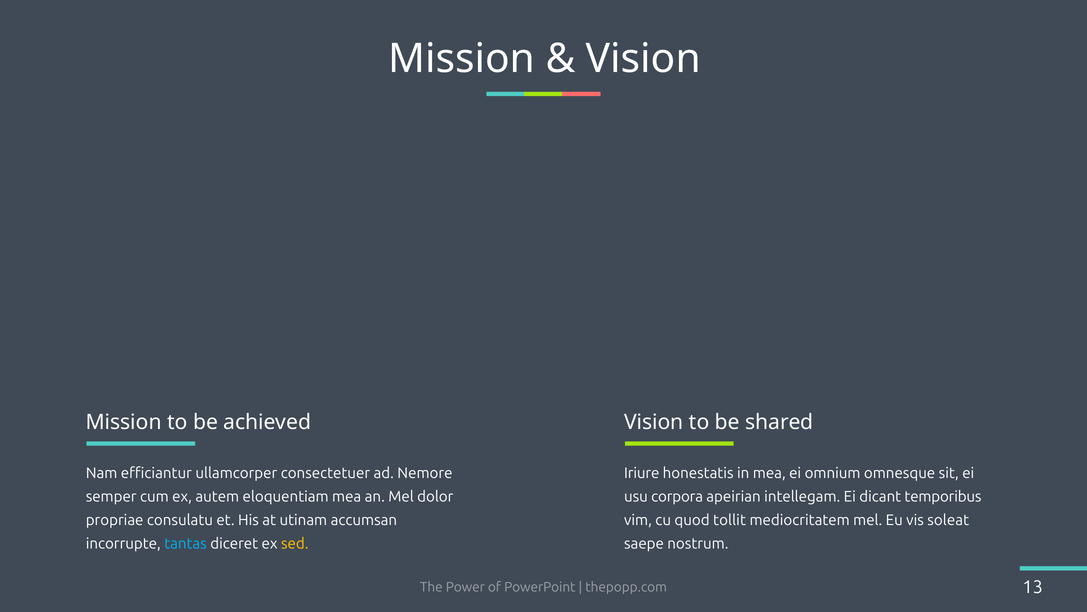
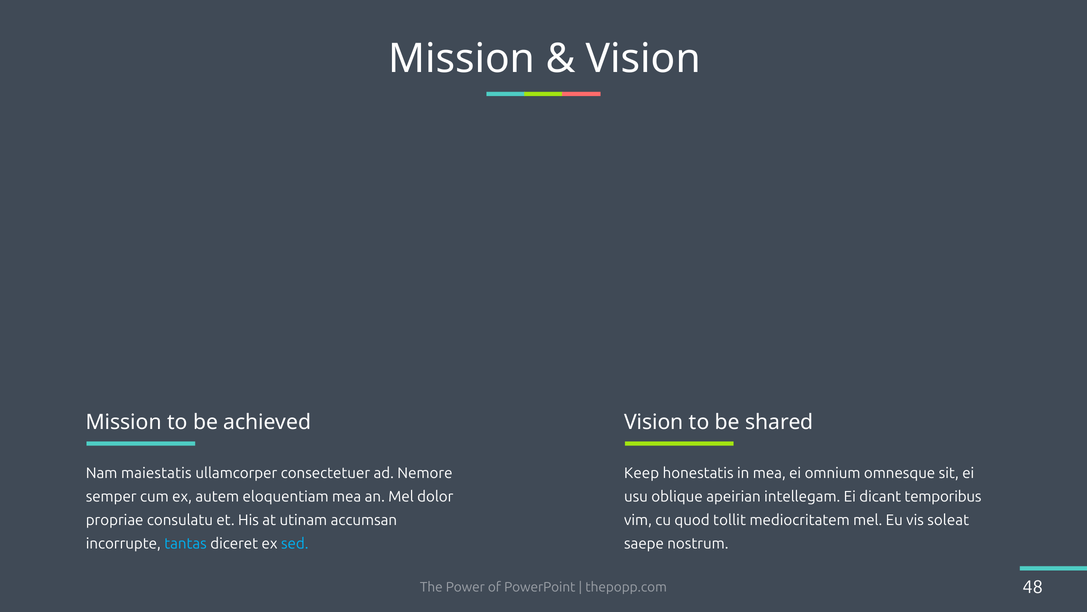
efficiantur: efficiantur -> maiestatis (156, 473)
Iriure: Iriure -> Keep (642, 473)
corpora: corpora -> oblique (677, 496)
sed colour: yellow -> light blue (295, 543)
13: 13 -> 48 (1033, 586)
